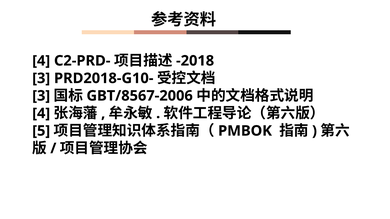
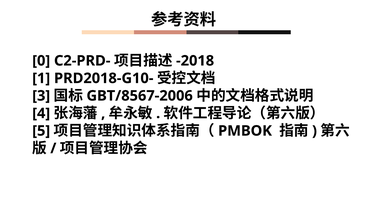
4: 4 -> 0 (41, 61)
3: 3 -> 1 (41, 78)
